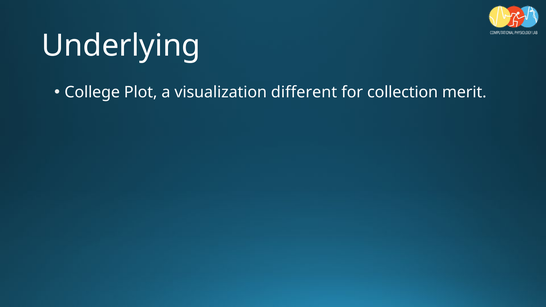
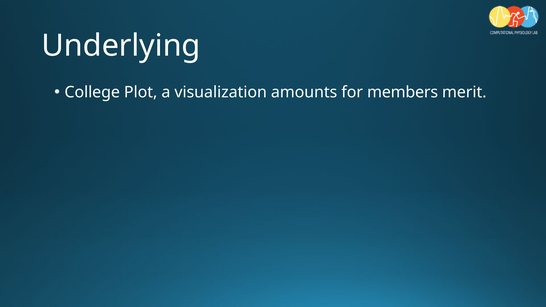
different: different -> amounts (304, 92)
collection: collection -> members (403, 92)
